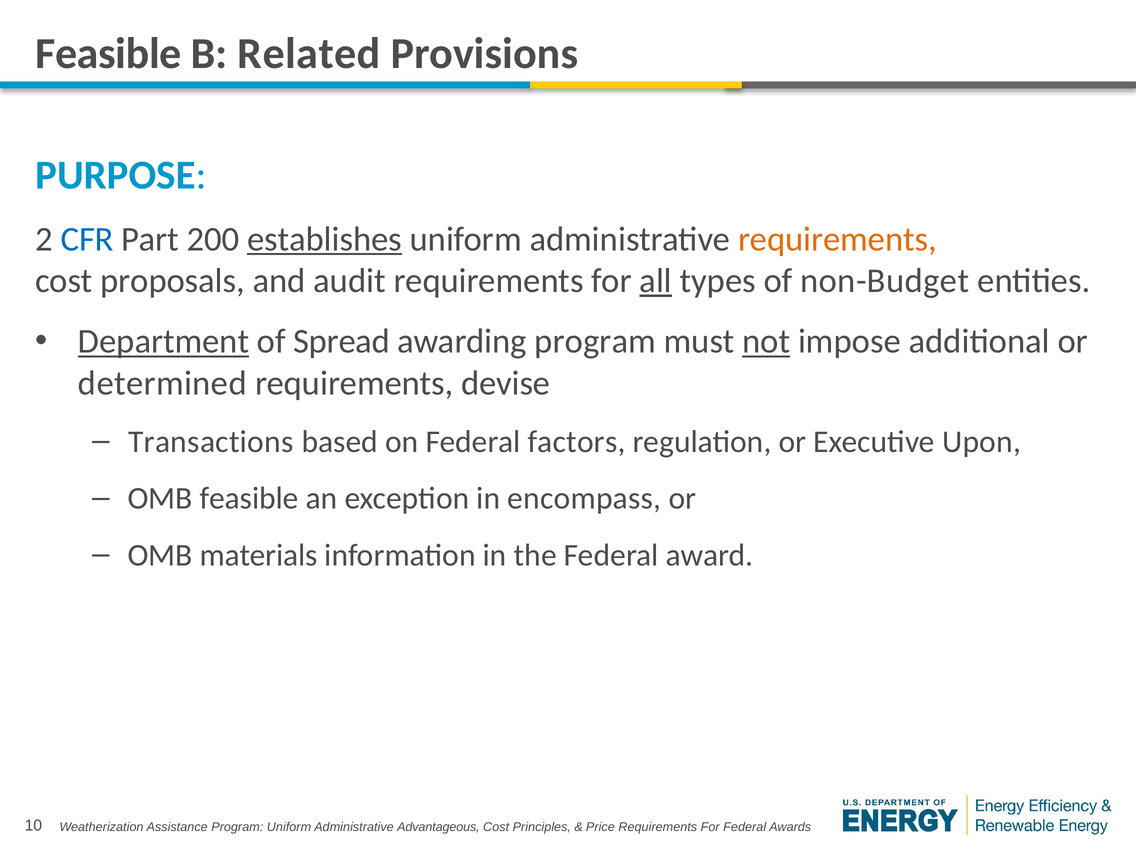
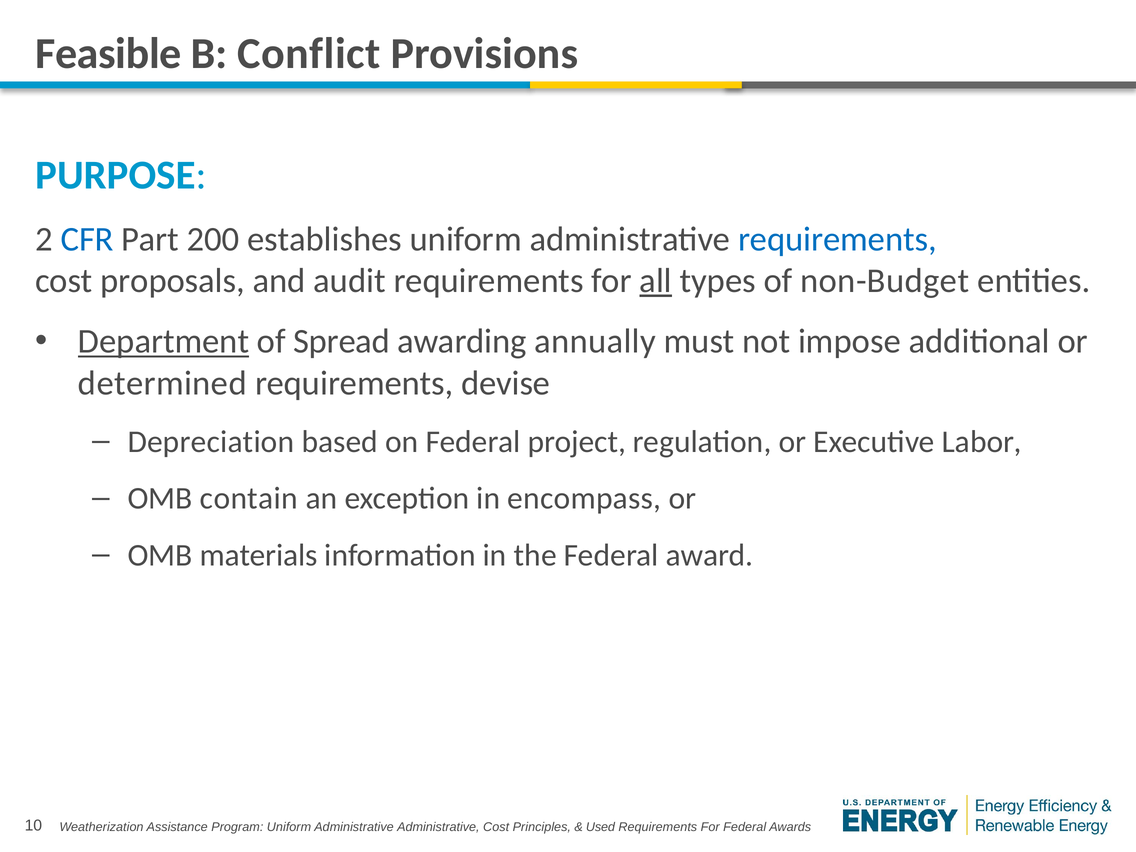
Related: Related -> Conflict (309, 54)
establishes underline: present -> none (325, 239)
requirements colour: orange -> blue (837, 239)
awarding program: program -> annually (595, 341)
not underline: present -> none (766, 341)
Transactions: Transactions -> Depreciation (211, 442)
factors: factors -> project (577, 442)
Upon: Upon -> Labor (982, 442)
OMB feasible: feasible -> contain (249, 498)
Administrative Advantageous: Advantageous -> Administrative (438, 827)
Price: Price -> Used (600, 827)
